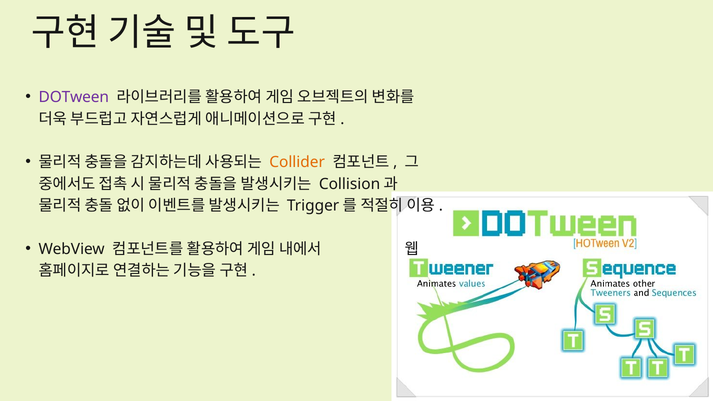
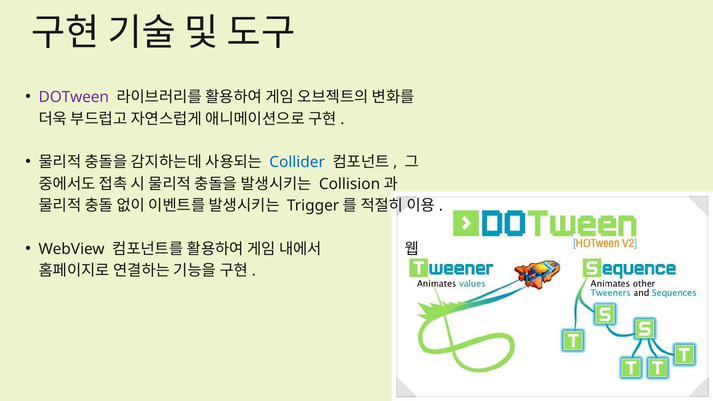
Collider colour: orange -> blue (297, 162)
